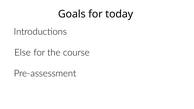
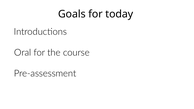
Else: Else -> Oral (23, 53)
